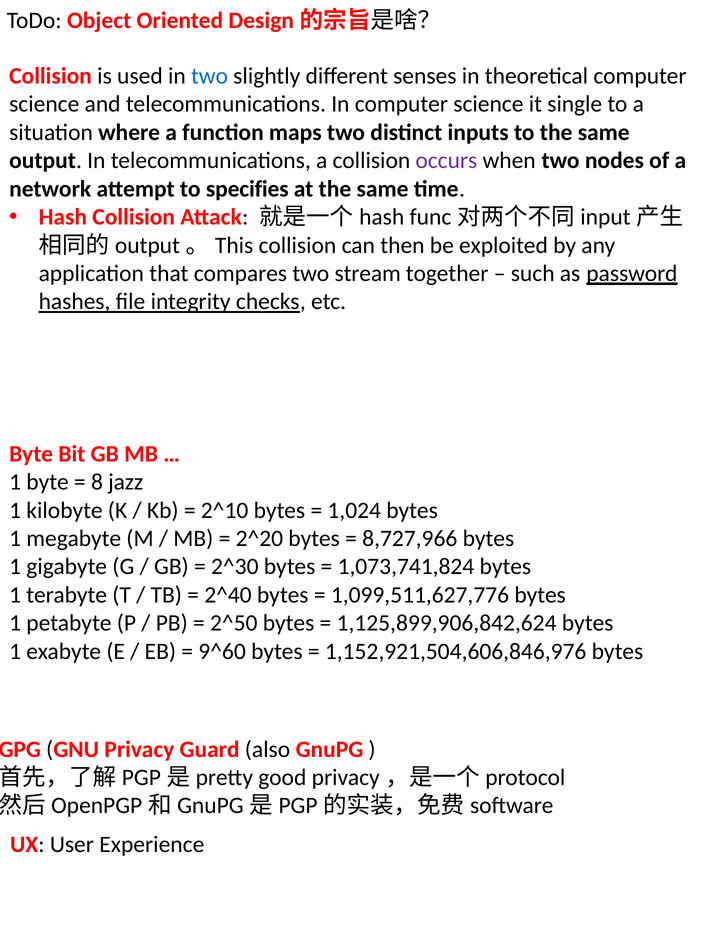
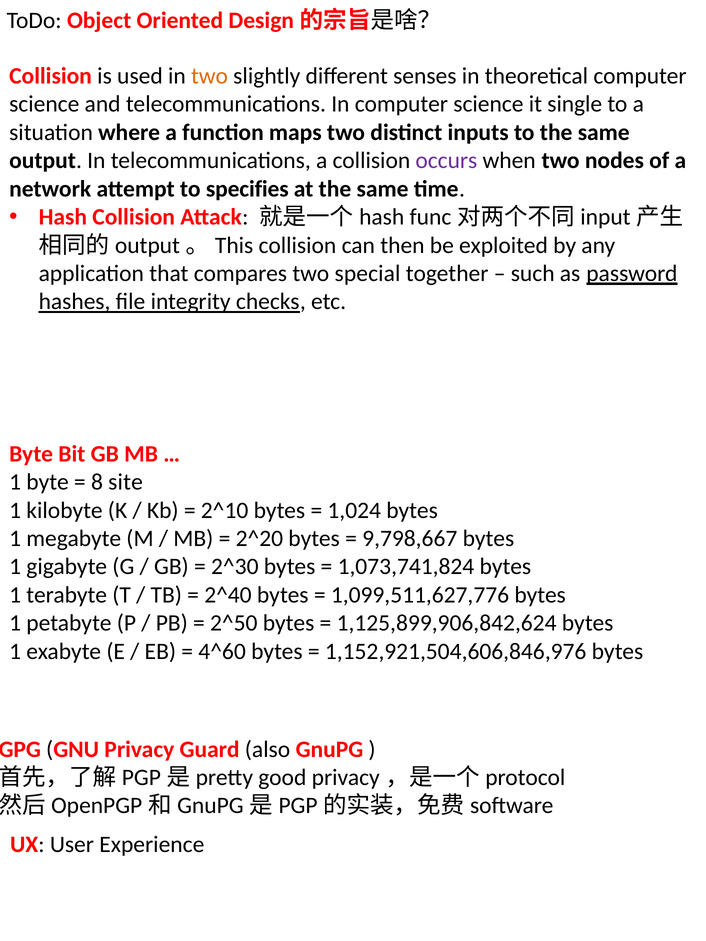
two colour: blue -> orange (210, 76)
stream: stream -> special (368, 274)
jazz: jazz -> site (126, 482)
8,727,966: 8,727,966 -> 9,798,667 (410, 539)
9^60: 9^60 -> 4^60 (222, 652)
